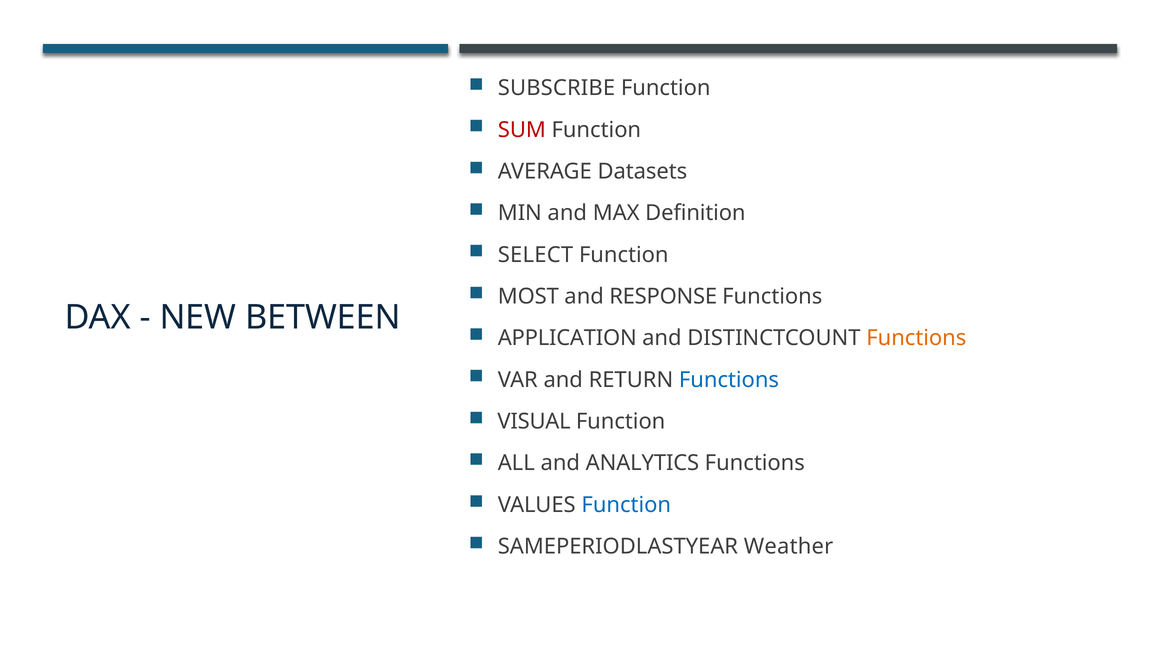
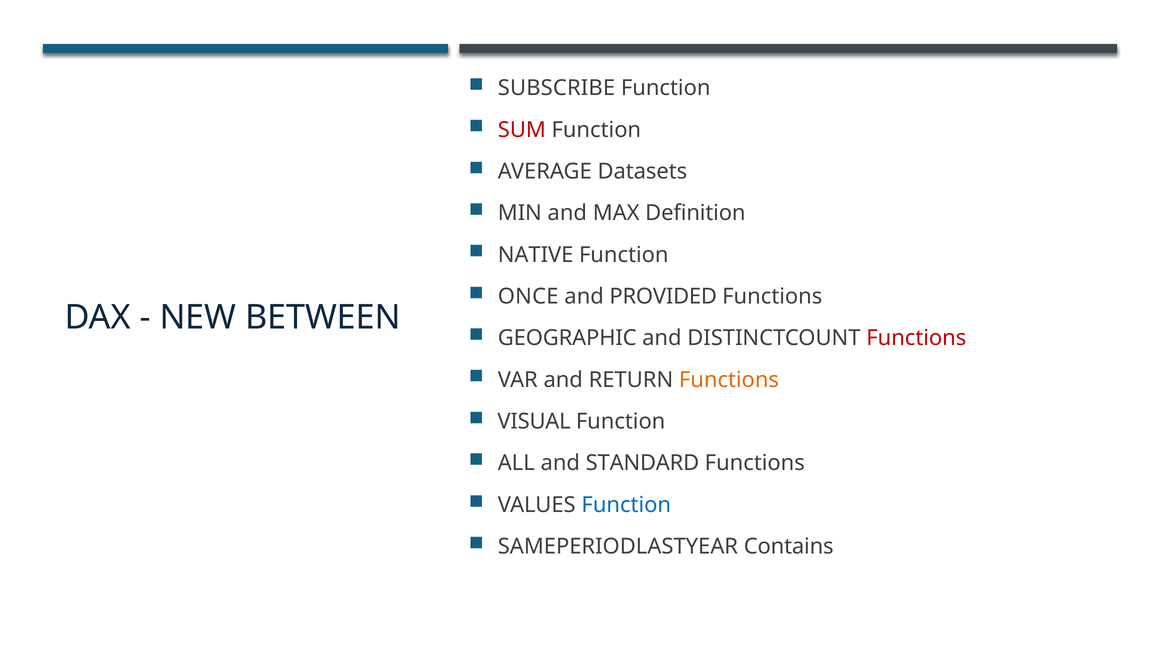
SELECT: SELECT -> NATIVE (536, 255)
MOST: MOST -> ONCE (528, 296)
RESPONSE: RESPONSE -> PROVIDED (663, 296)
APPLICATION: APPLICATION -> GEOGRAPHIC (567, 338)
Functions colour: orange -> red (916, 338)
Functions colour: blue -> orange (729, 380)
ANALYTICS: ANALYTICS -> STANDARD (643, 463)
Weather: Weather -> Contains (789, 546)
